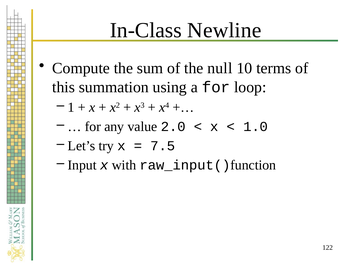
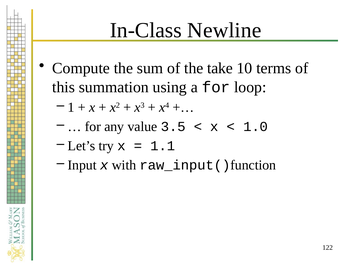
null: null -> take (220, 68)
2.0: 2.0 -> 3.5 (173, 127)
7.5: 7.5 -> 1.1 (163, 146)
